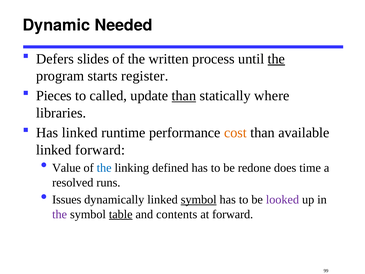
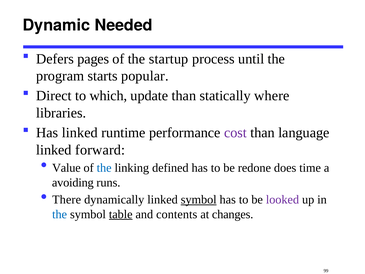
slides: slides -> pages (93, 59)
written: written -> startup (169, 59)
the underline: present -> none (276, 59)
register: register -> popular (145, 76)
Pieces: Pieces -> Direct (54, 96)
called: called -> which (108, 96)
than underline: present -> none (184, 96)
cost colour: orange -> purple (235, 133)
available: available -> language (304, 133)
resolved: resolved -> avoiding (73, 182)
Issues: Issues -> There (67, 199)
the colour: purple -> blue (60, 214)
at forward: forward -> changes (233, 214)
